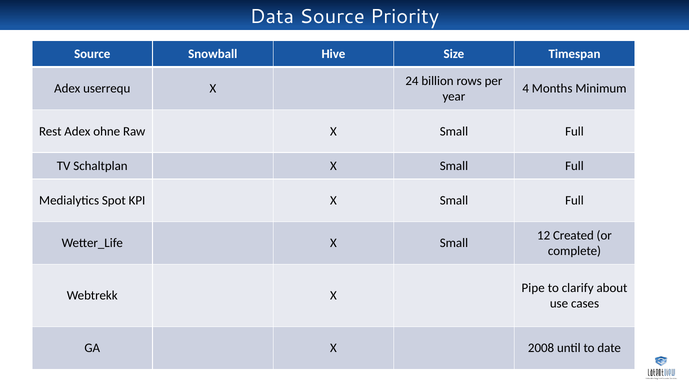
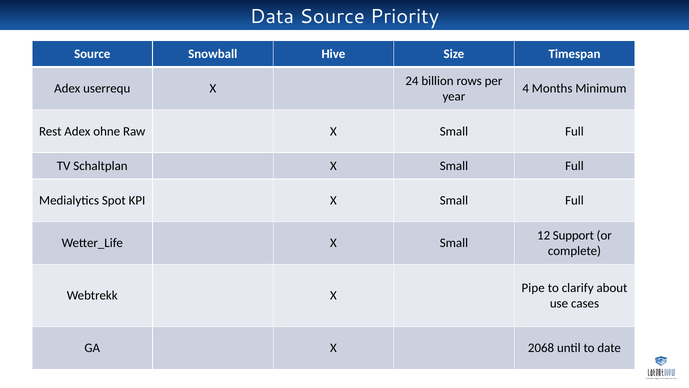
Created: Created -> Support (573, 235)
2008: 2008 -> 2068 (541, 348)
